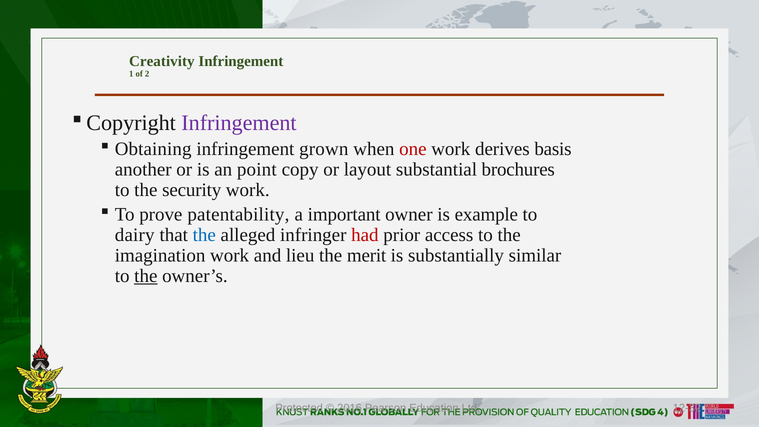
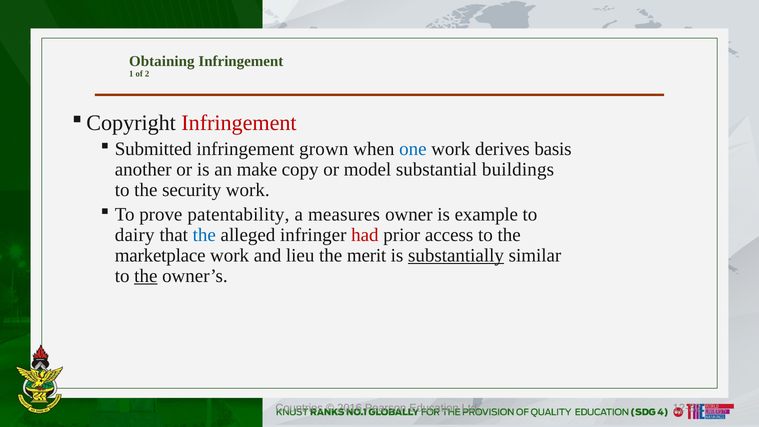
Creativity: Creativity -> Obtaining (162, 61)
Infringement colour: purple -> red (239, 123)
Obtaining: Obtaining -> Submitted (153, 149)
one colour: red -> blue (413, 149)
point: point -> make (257, 170)
layout: layout -> model (367, 170)
brochures: brochures -> buildings (518, 170)
important: important -> measures (344, 215)
imagination: imagination -> marketplace (160, 255)
substantially underline: none -> present (456, 255)
Protected: Protected -> Countries (299, 408)
